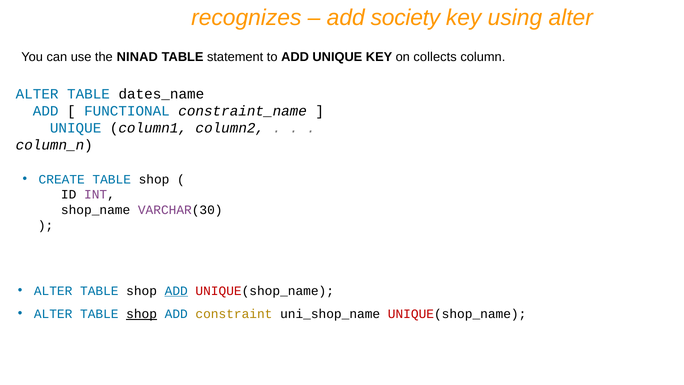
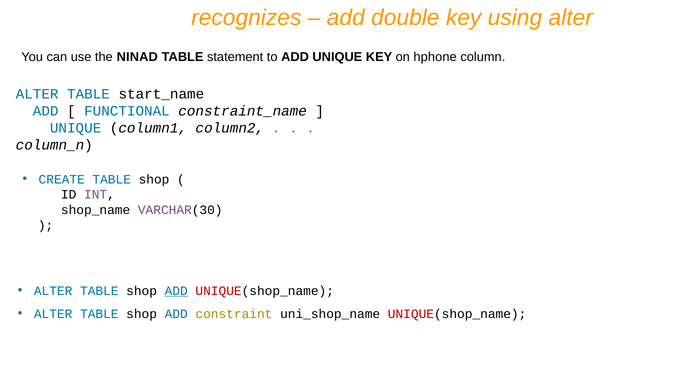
society: society -> double (405, 18)
collects: collects -> hphone (435, 57)
dates_name: dates_name -> start_name (161, 94)
shop underline: present -> none (142, 314)
